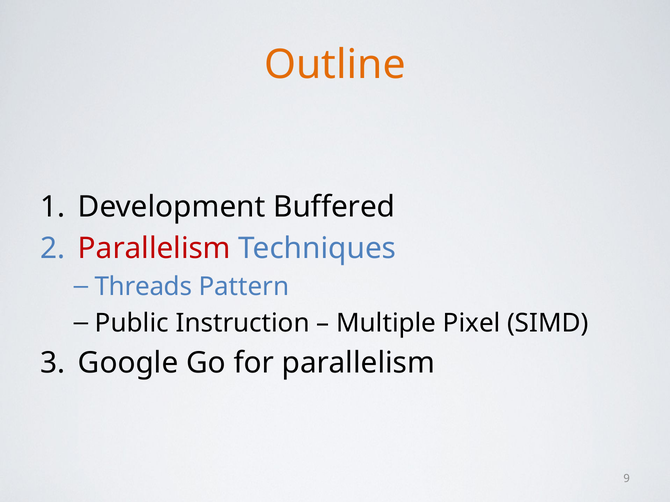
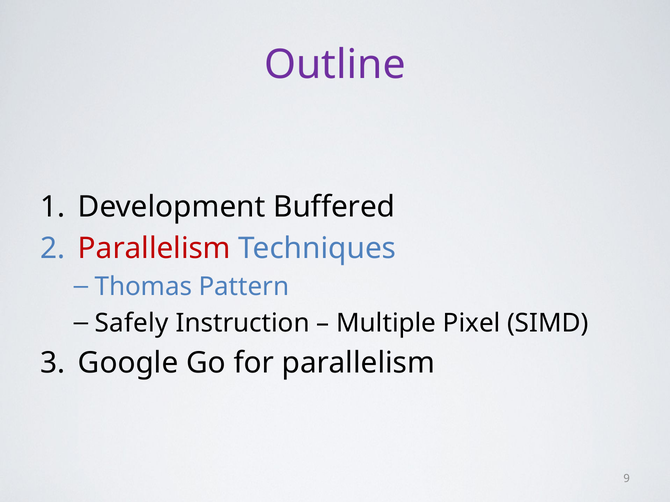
Outline colour: orange -> purple (335, 65)
Threads: Threads -> Thomas (143, 287)
Public: Public -> Safely (132, 324)
